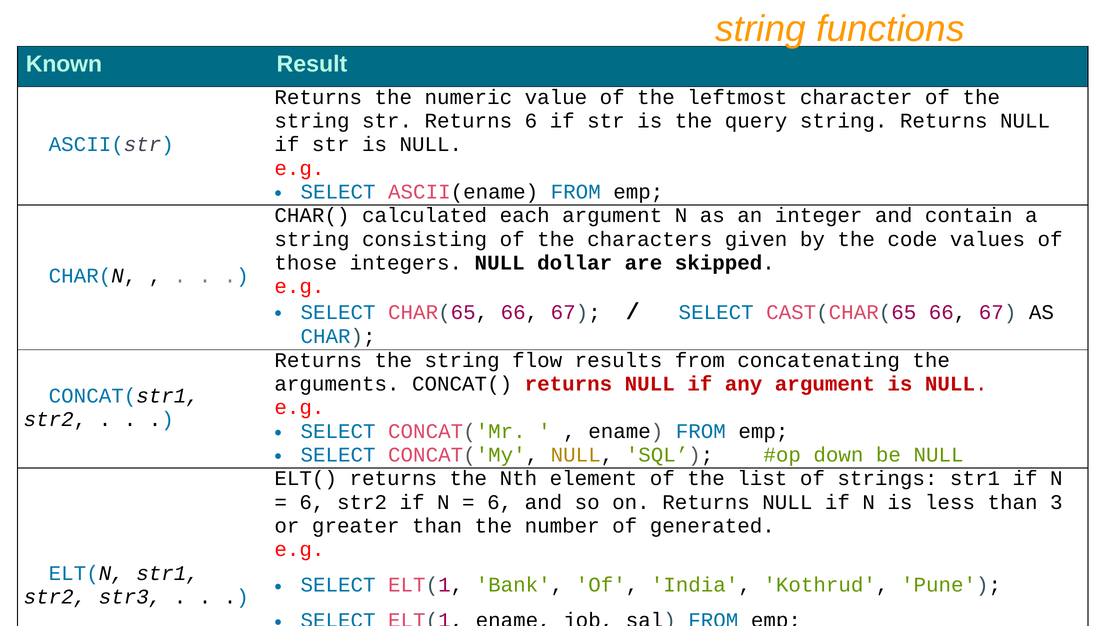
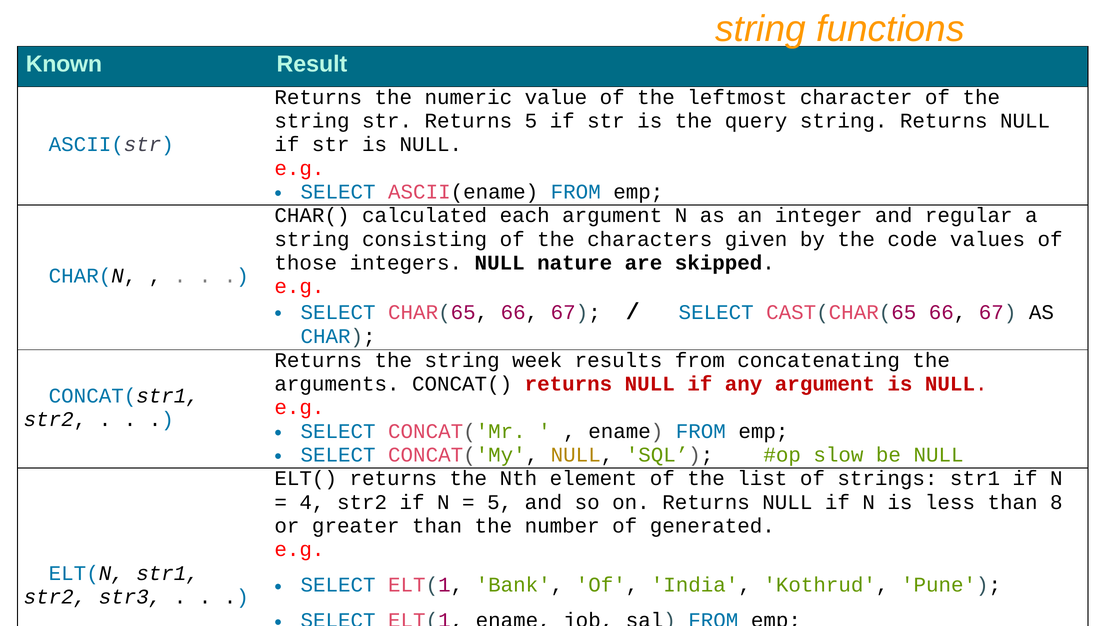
Returns 6: 6 -> 5 (531, 121)
contain: contain -> regular (969, 215)
dollar: dollar -> nature (575, 263)
flow: flow -> week (537, 360)
down: down -> slow (838, 454)
6: 6 -> 4 (312, 502)
6: 6 -> 5 (500, 502)
3: 3 -> 8 (1056, 502)
